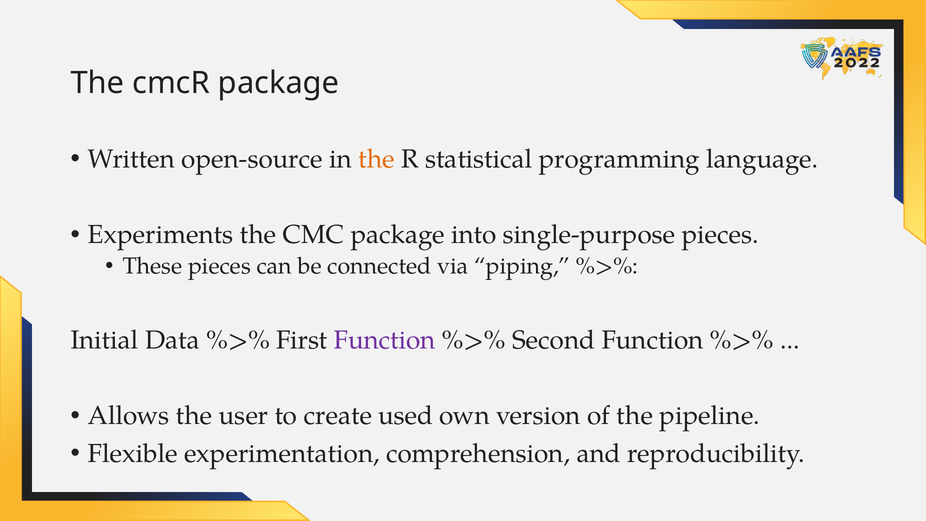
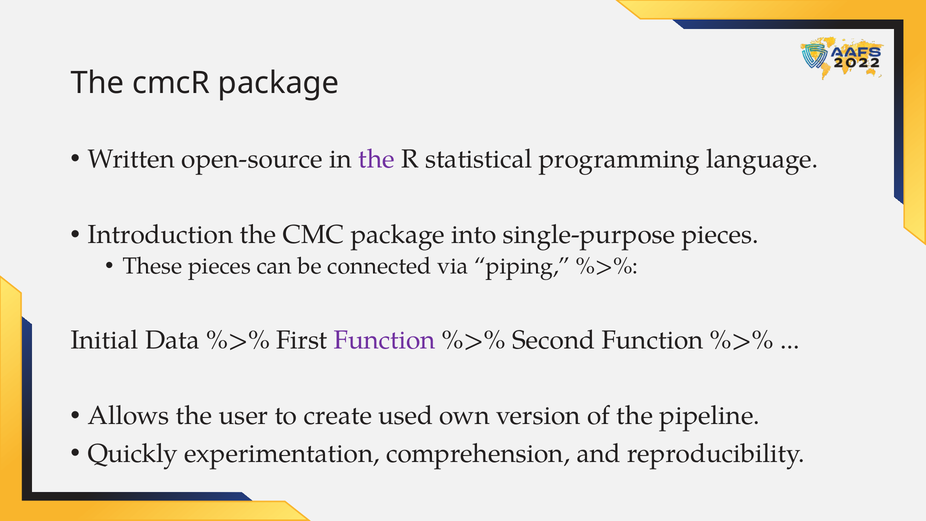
the colour: orange -> purple (377, 159)
Experiments: Experiments -> Introduction (161, 235)
Flexible: Flexible -> Quickly (133, 454)
